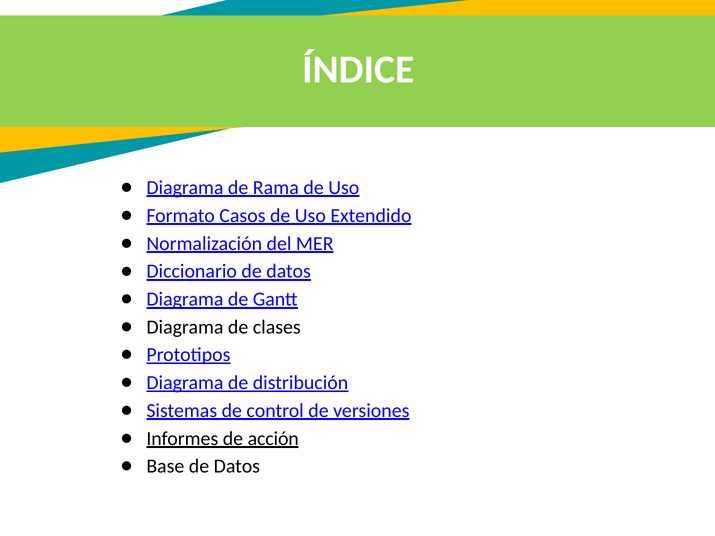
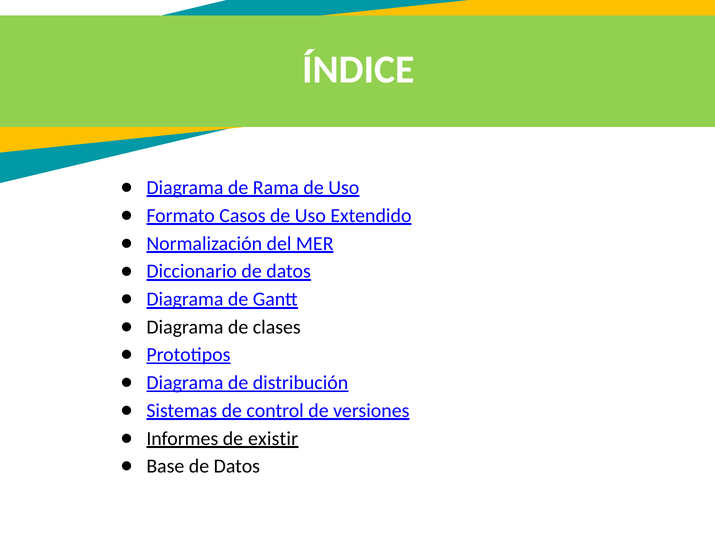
acción: acción -> existir (273, 439)
